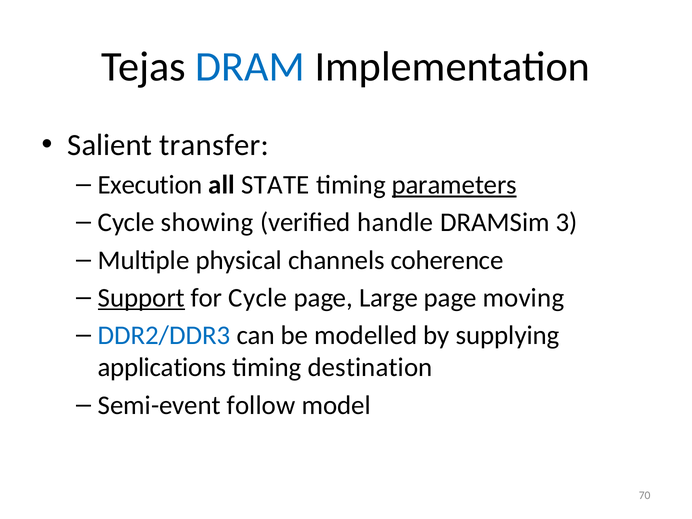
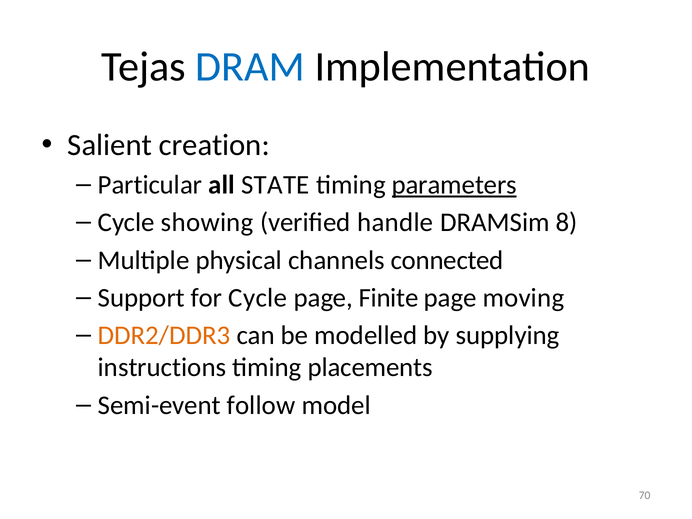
transfer: transfer -> creation (214, 145)
Execution: Execution -> Particular (150, 185)
3: 3 -> 8 (567, 223)
coherence: coherence -> connected (447, 260)
Support underline: present -> none (141, 298)
Large: Large -> Finite (389, 298)
DDR2/DDR3 colour: blue -> orange (164, 335)
applications: applications -> instructions (162, 368)
destination: destination -> placements (370, 368)
